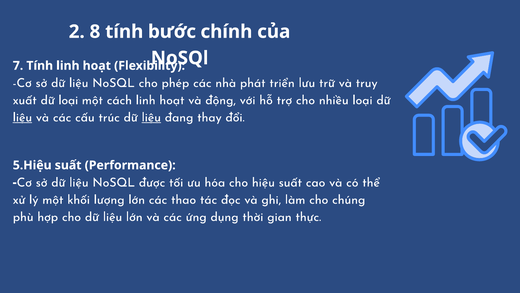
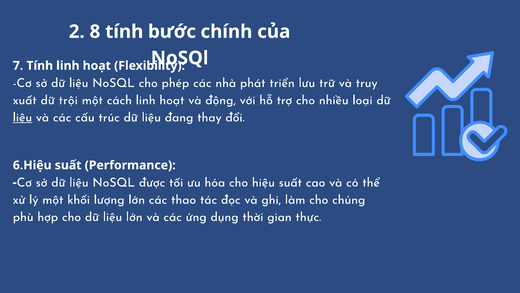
dữ loại: loại -> trội (68, 100)
liệu underline: present -> none (151, 117)
5.Hiệu: 5.Hiệu -> 6.Hiệu (32, 165)
